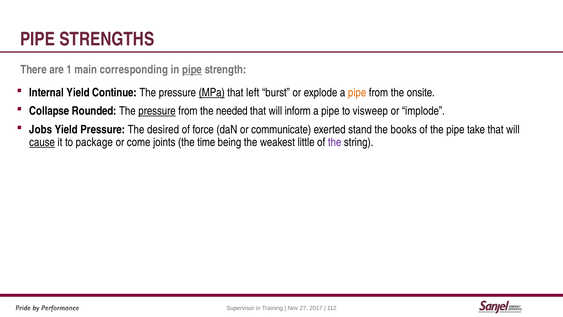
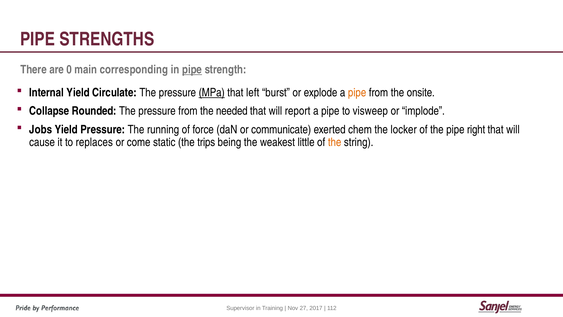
1: 1 -> 0 (69, 69)
Continue: Continue -> Circulate (114, 92)
pressure underline: present -> none (157, 111)
inform: inform -> report (298, 111)
desired: desired -> running (163, 130)
stand: stand -> chem (360, 130)
books: books -> locker (404, 130)
take: take -> right (476, 130)
cause underline: present -> none (42, 142)
package: package -> replaces (94, 142)
joints: joints -> static (164, 142)
time: time -> trips (206, 142)
the colour: purple -> orange (335, 142)
